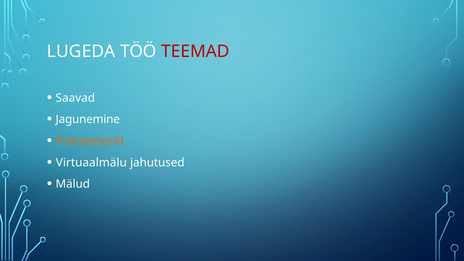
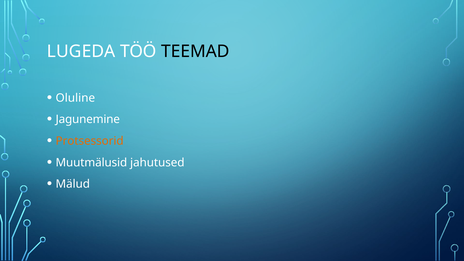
TEEMAD colour: red -> black (195, 52)
Saavad: Saavad -> Oluline (75, 98)
Virtuaalmälu: Virtuaalmälu -> Muutmälusid (91, 163)
